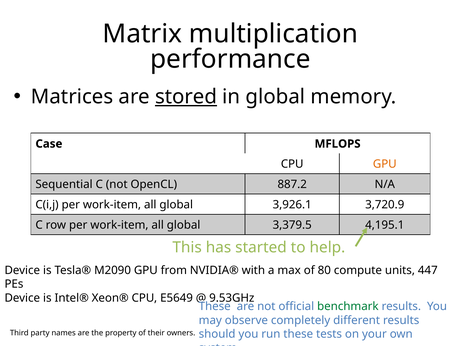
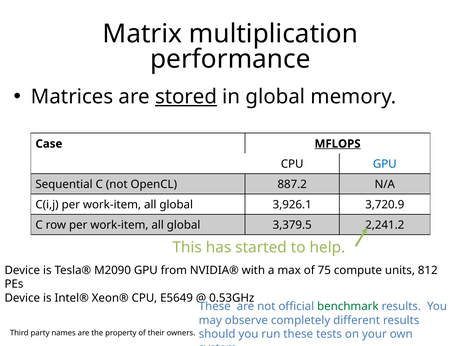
MFLOPS underline: none -> present (338, 144)
GPU colour: orange -> blue (385, 164)
4,195.1: 4,195.1 -> 2,241.2 (385, 225)
80: 80 -> 75 (324, 270)
447: 447 -> 812 (428, 270)
9.53GHz: 9.53GHz -> 0.53GHz (232, 298)
